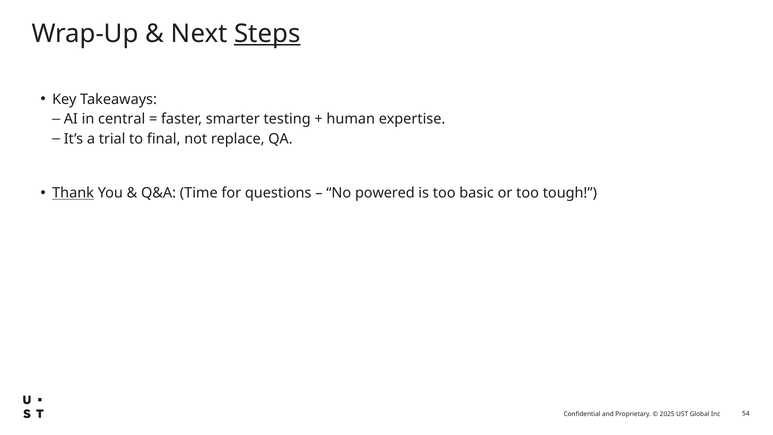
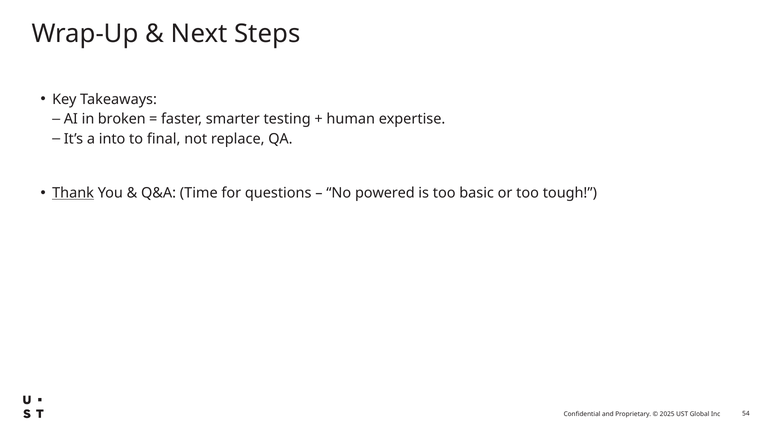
Steps underline: present -> none (267, 34)
central: central -> broken (122, 119)
trial: trial -> into (112, 139)
